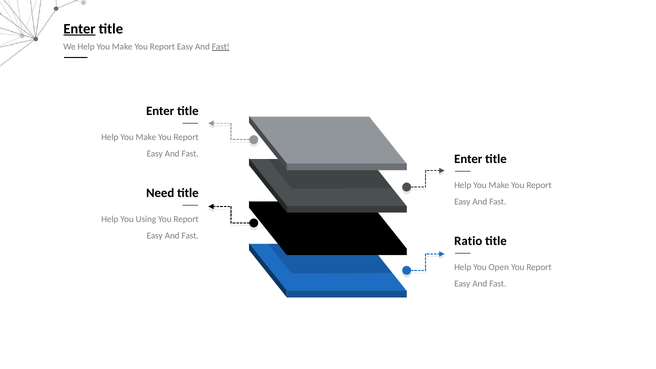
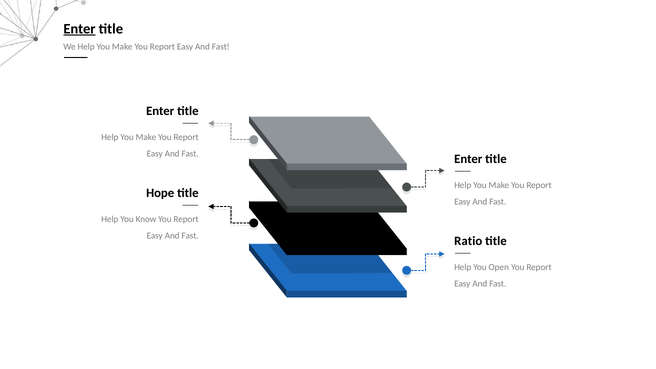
Fast underline: present -> none (221, 47)
Need: Need -> Hope (160, 193)
Using: Using -> Know (146, 219)
